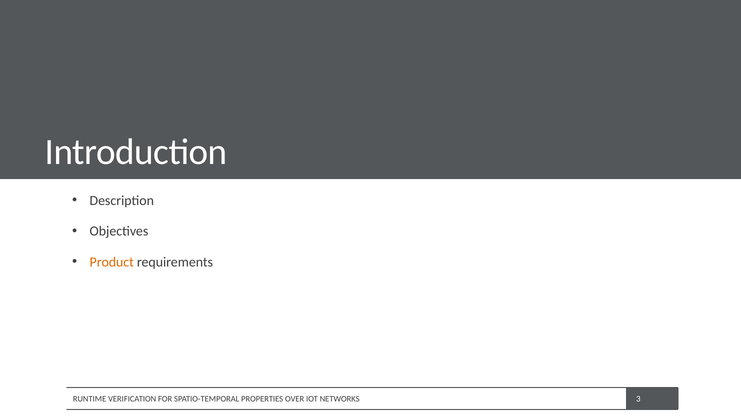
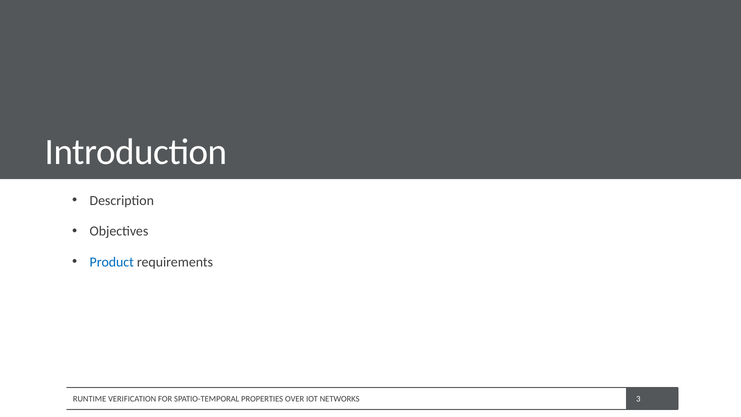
Product colour: orange -> blue (112, 262)
